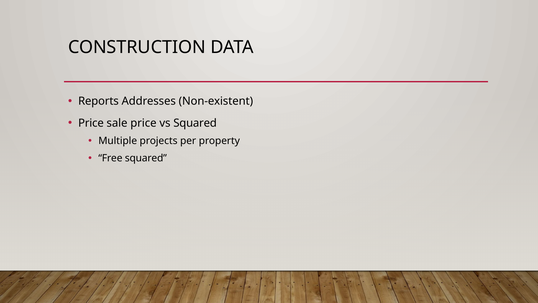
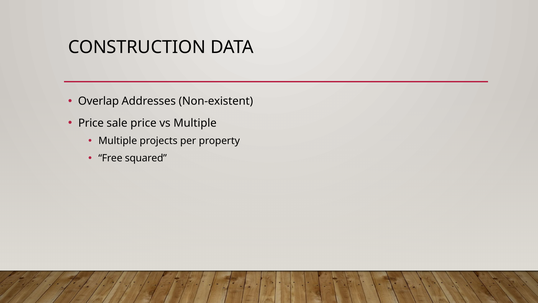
Reports: Reports -> Overlap (98, 101)
vs Squared: Squared -> Multiple (195, 123)
